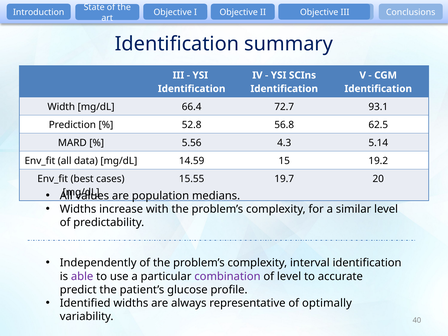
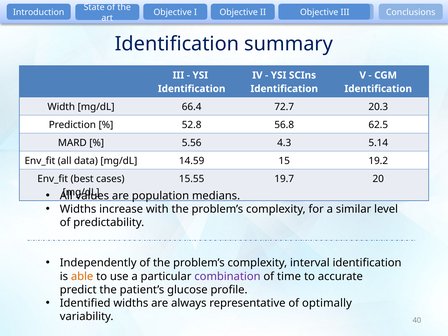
93.1: 93.1 -> 20.3 (378, 107)
able colour: purple -> orange (82, 276)
of level: level -> time (289, 276)
